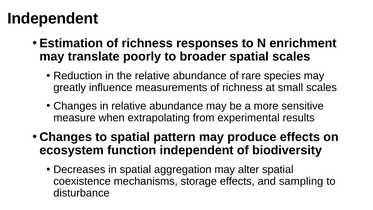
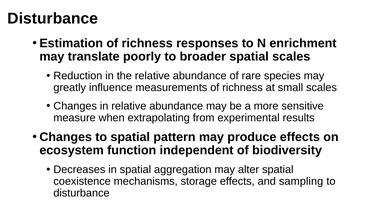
Independent: Independent -> Disturbance (53, 18)
